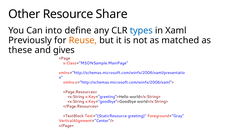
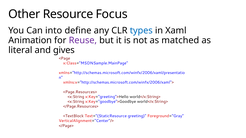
Share: Share -> Focus (112, 14)
Previously: Previously -> Animation (30, 40)
Reuse colour: orange -> purple (83, 40)
these: these -> literal (20, 50)
